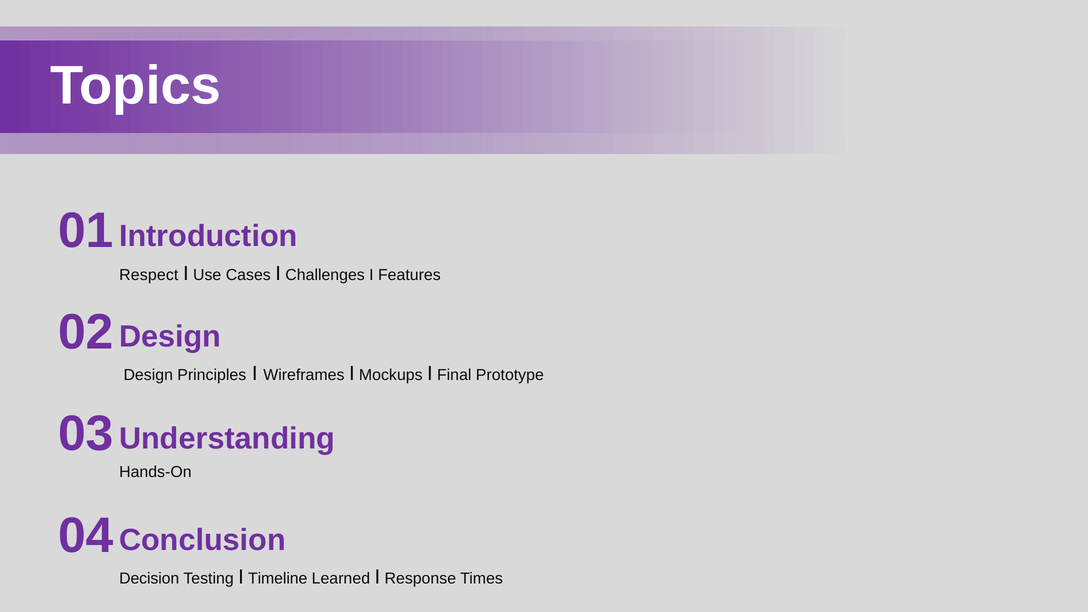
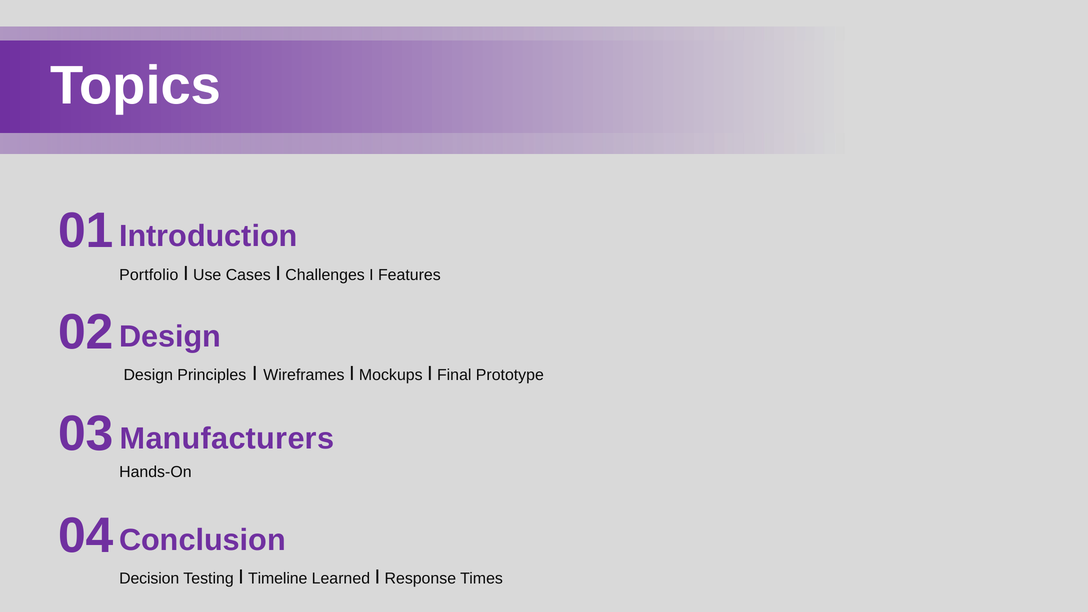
Respect: Respect -> Portfolio (149, 275)
Understanding: Understanding -> Manufacturers (227, 438)
